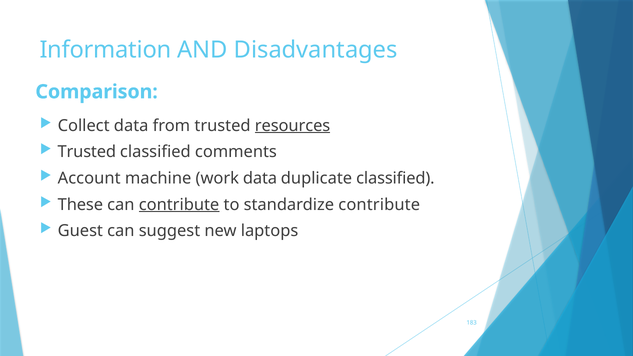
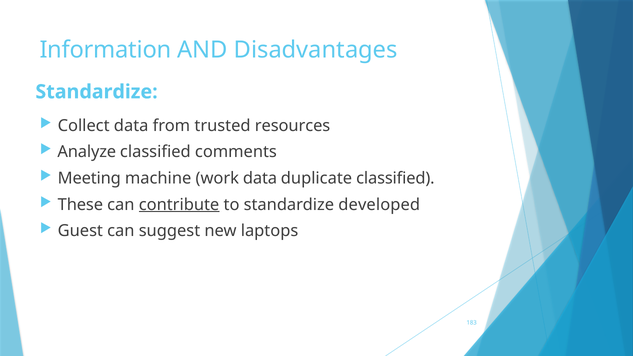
Comparison: Comparison -> Standardize (97, 92)
resources underline: present -> none (293, 126)
Trusted: Trusted -> Analyze (87, 152)
Account: Account -> Meeting (89, 178)
standardize contribute: contribute -> developed (379, 205)
